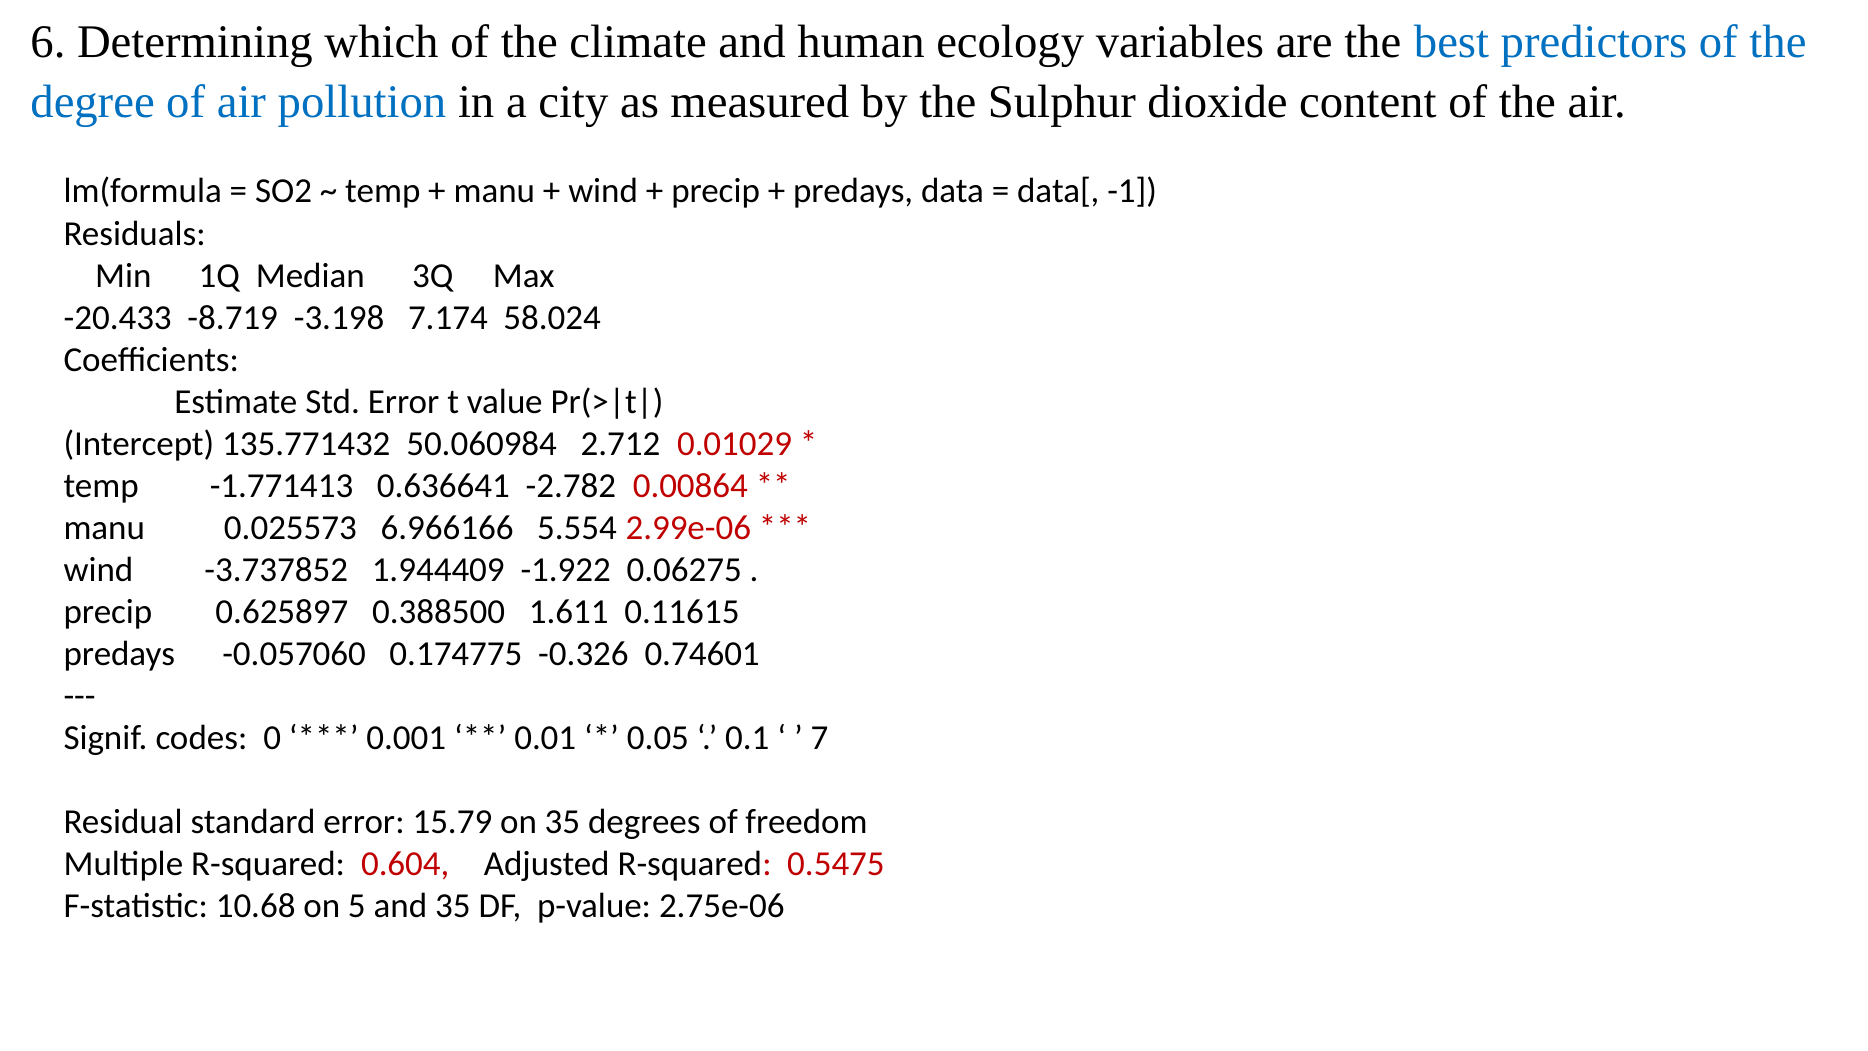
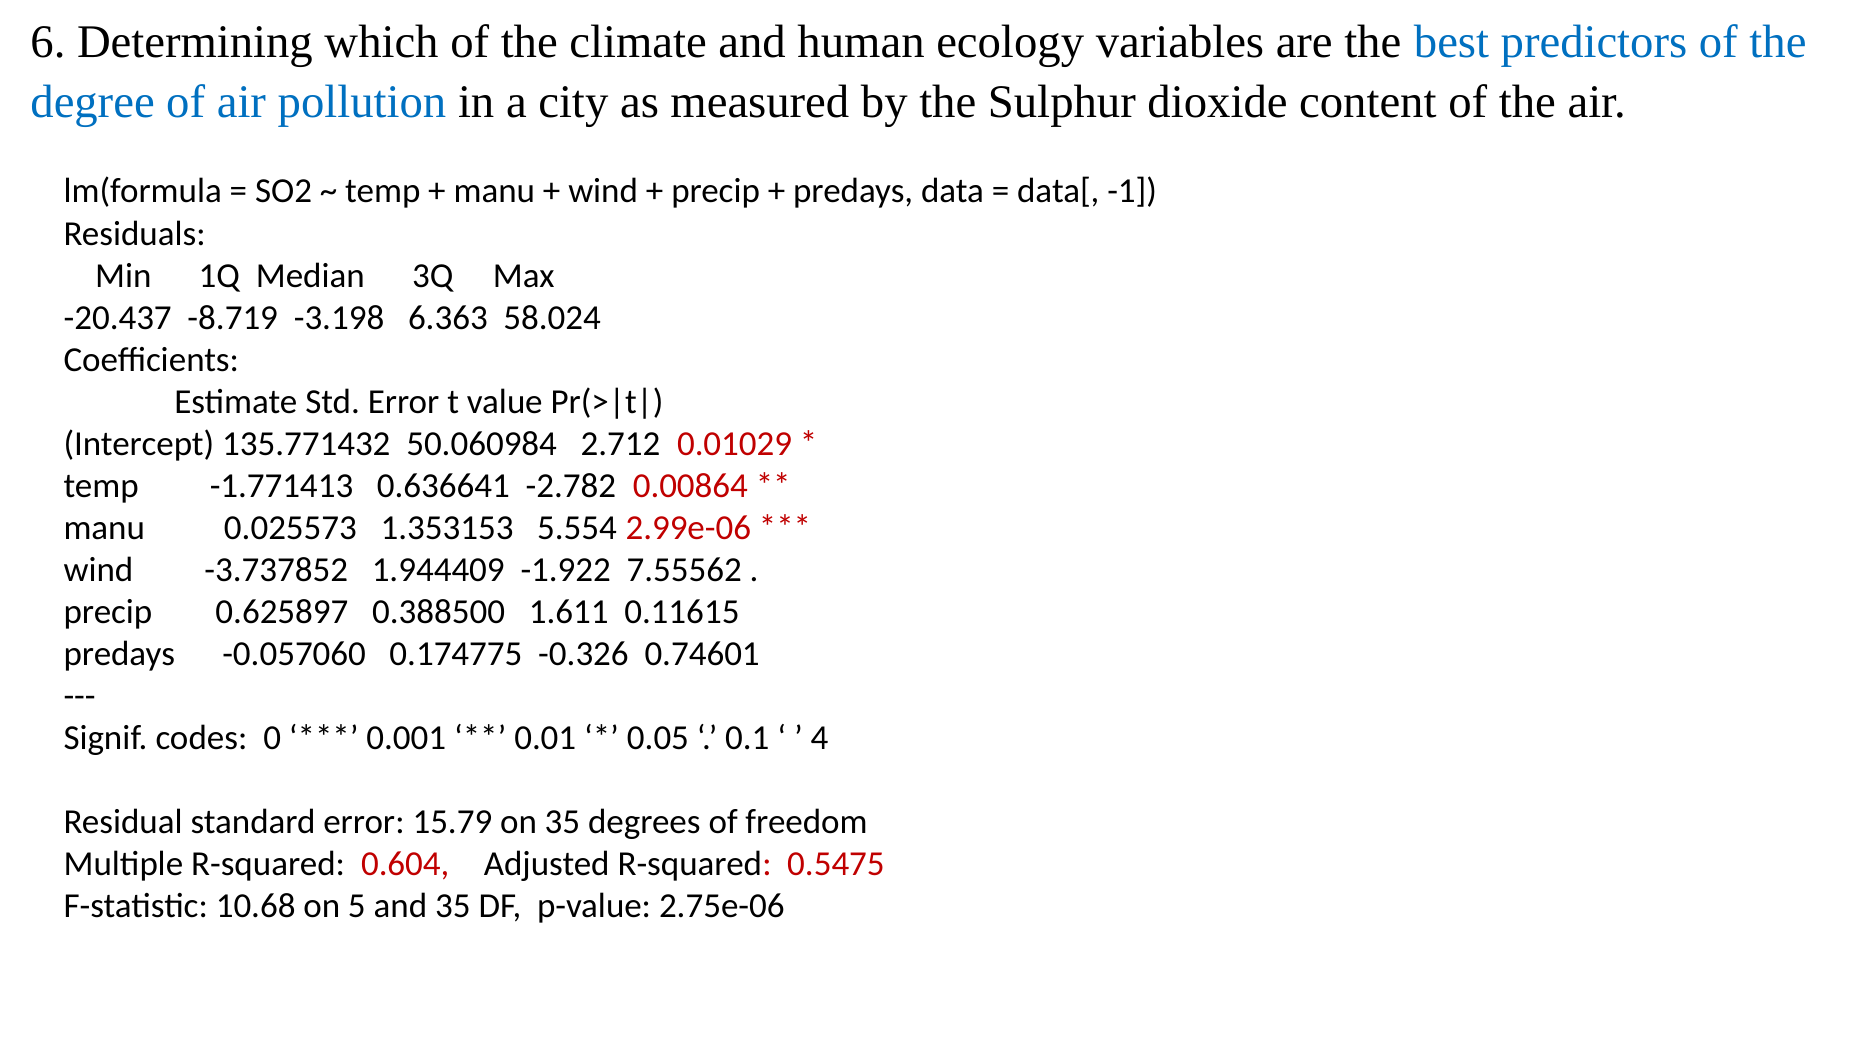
-20.433: -20.433 -> -20.437 (118, 317)
7.174: 7.174 -> 6.363 (448, 317)
6.966166: 6.966166 -> 1.353153 (447, 528)
0.06275: 0.06275 -> 7.55562 (684, 570)
7: 7 -> 4 (820, 738)
